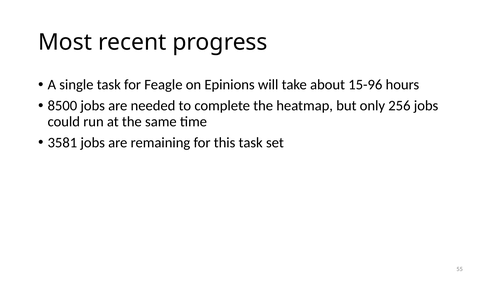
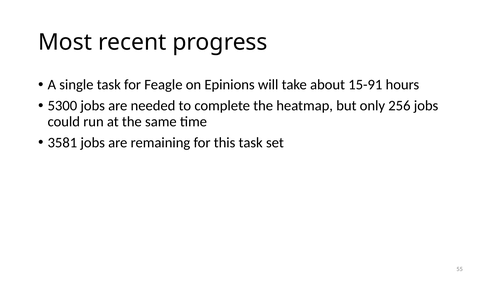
15-96: 15-96 -> 15-91 (365, 85)
8500: 8500 -> 5300 (62, 106)
